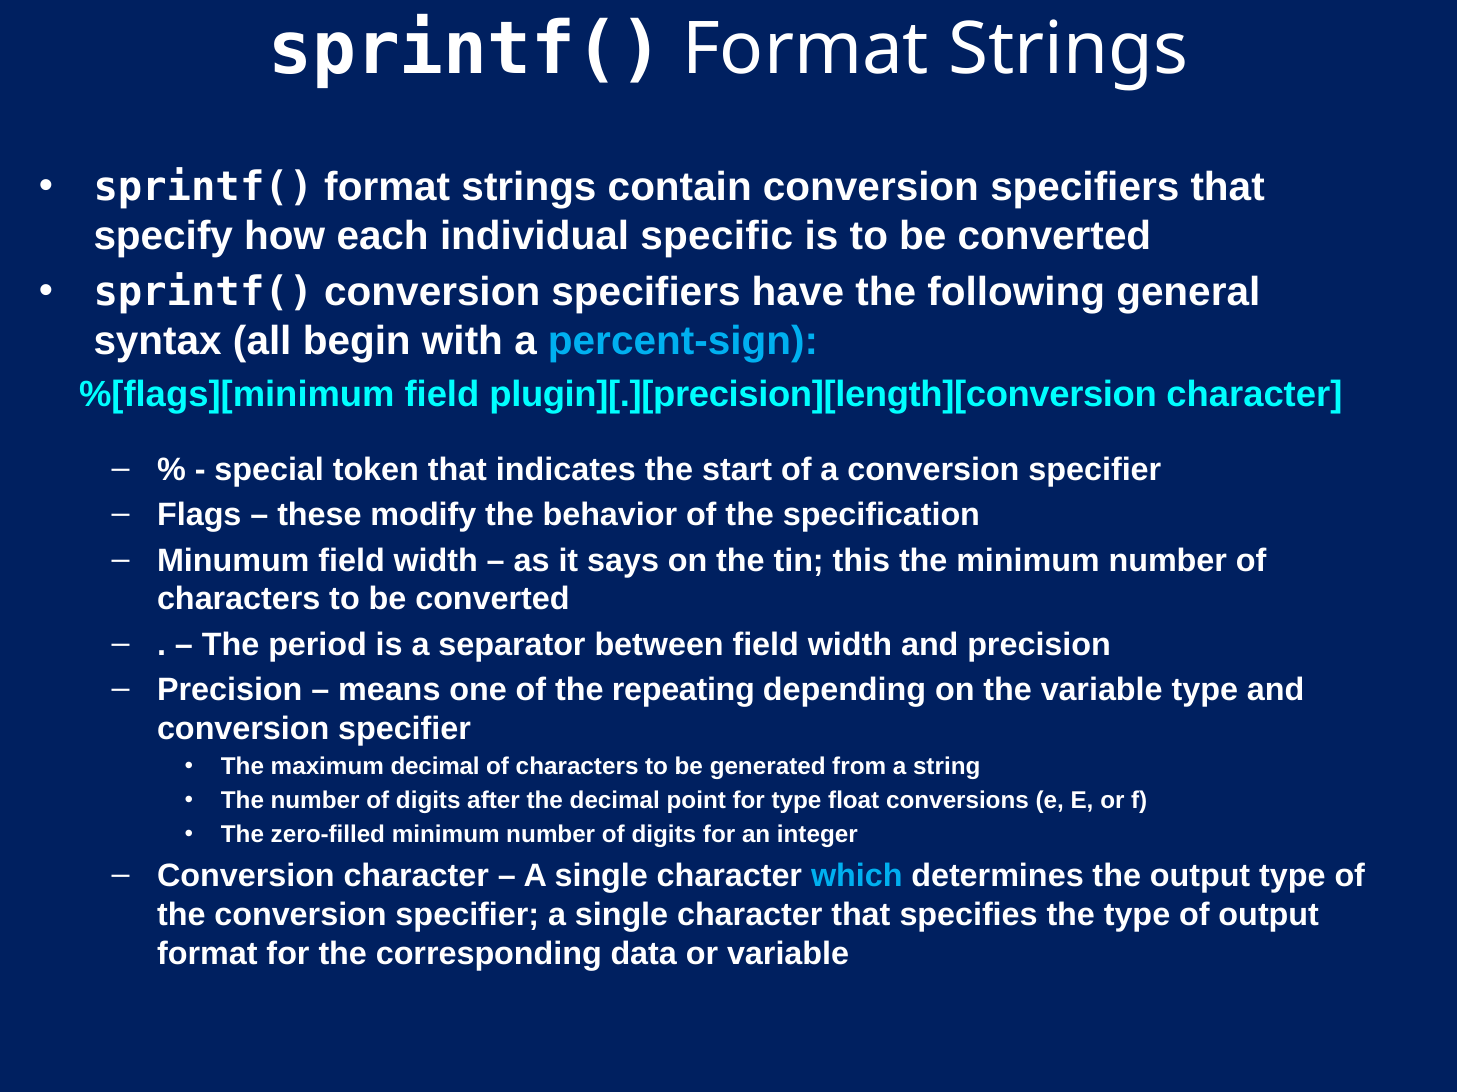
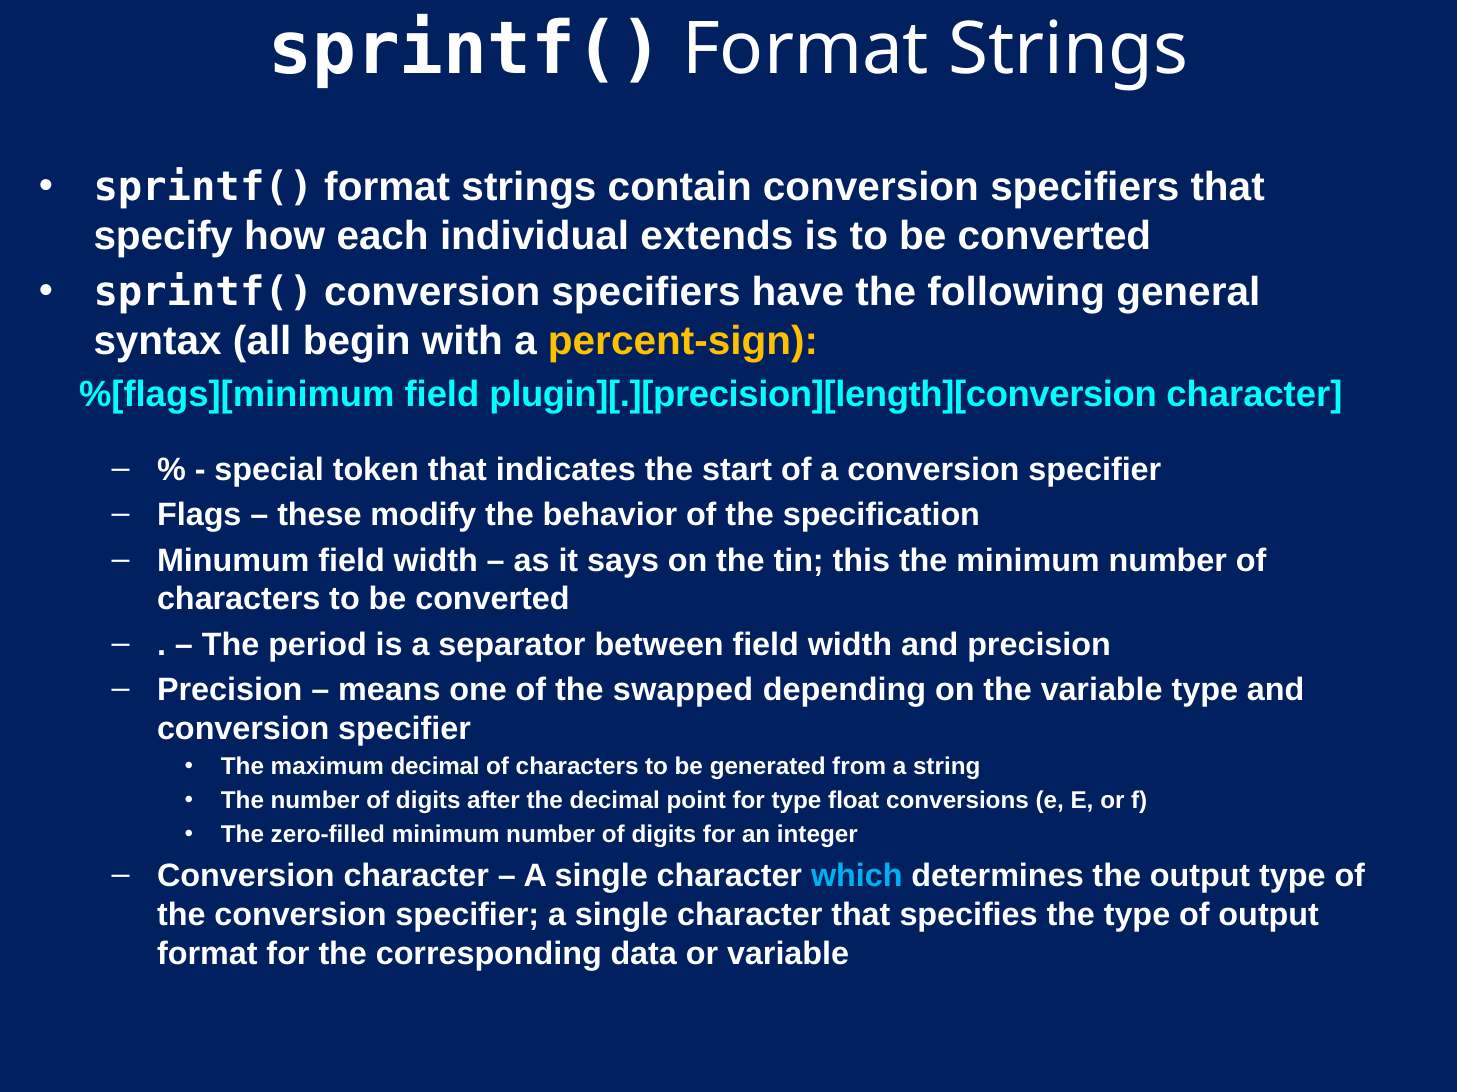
specific: specific -> extends (717, 236)
percent-sign colour: light blue -> yellow (683, 341)
repeating: repeating -> swapped (683, 690)
